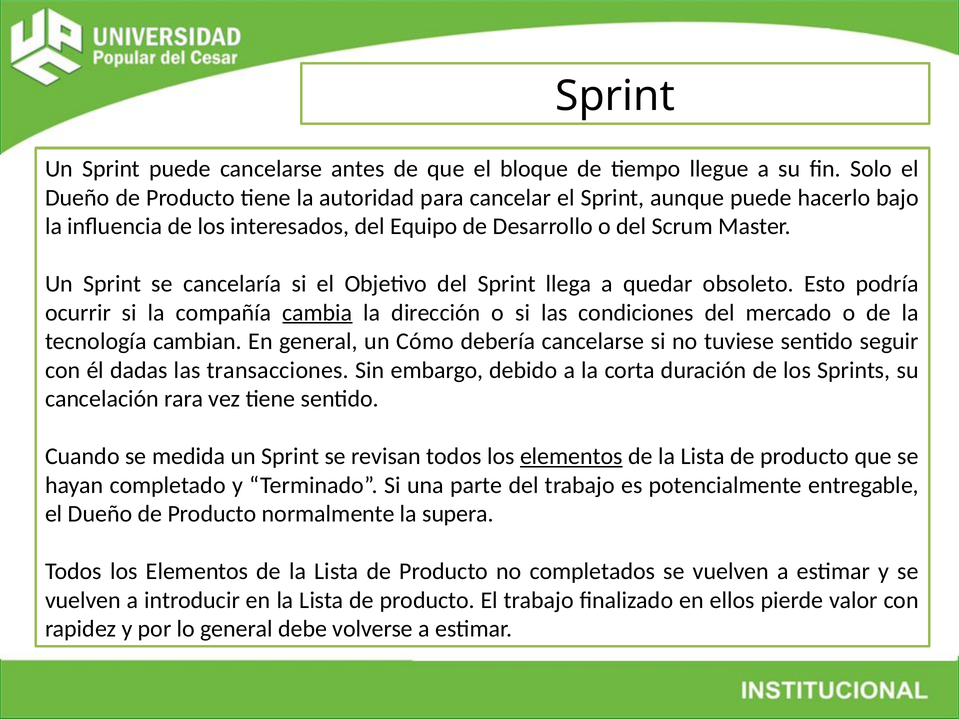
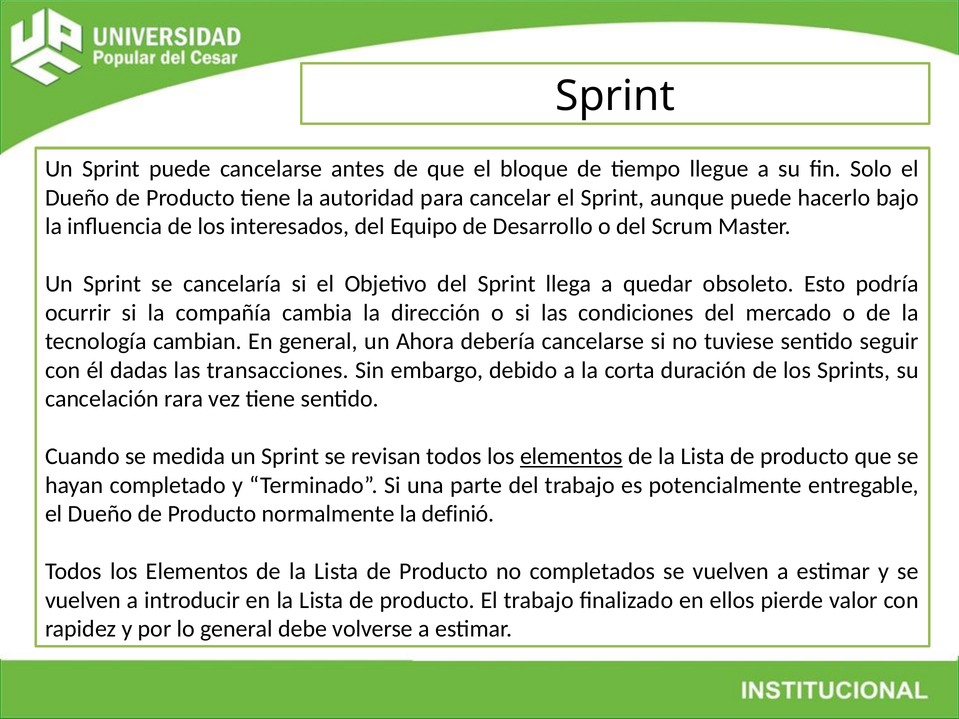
cambia underline: present -> none (317, 313)
Cómo: Cómo -> Ahora (425, 342)
supera: supera -> definió (458, 514)
